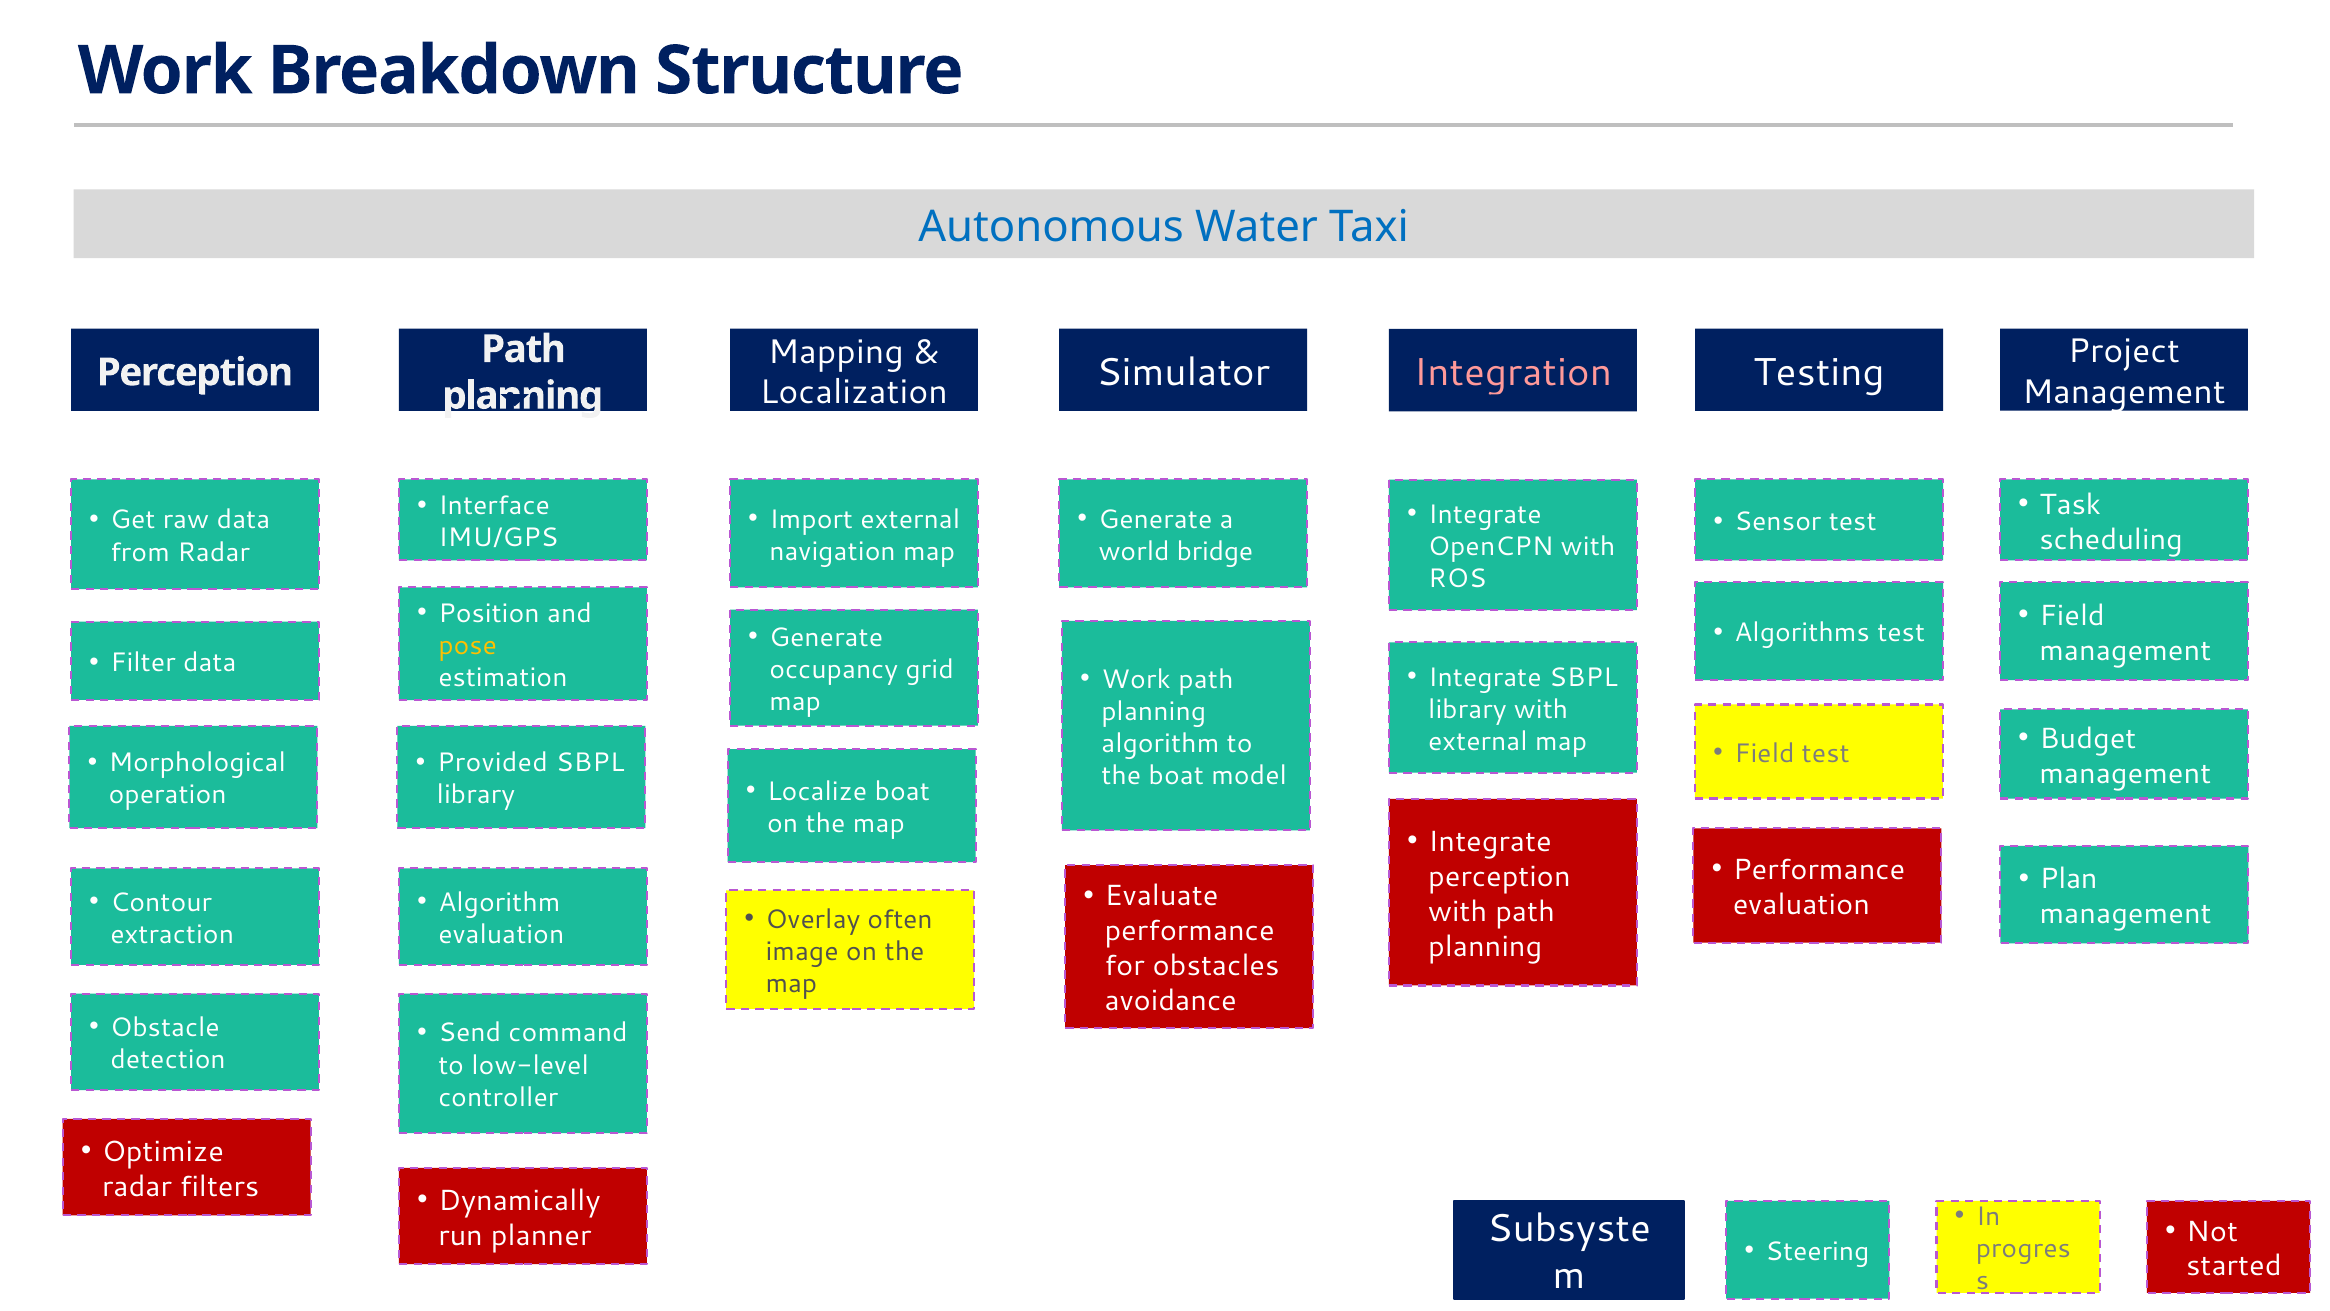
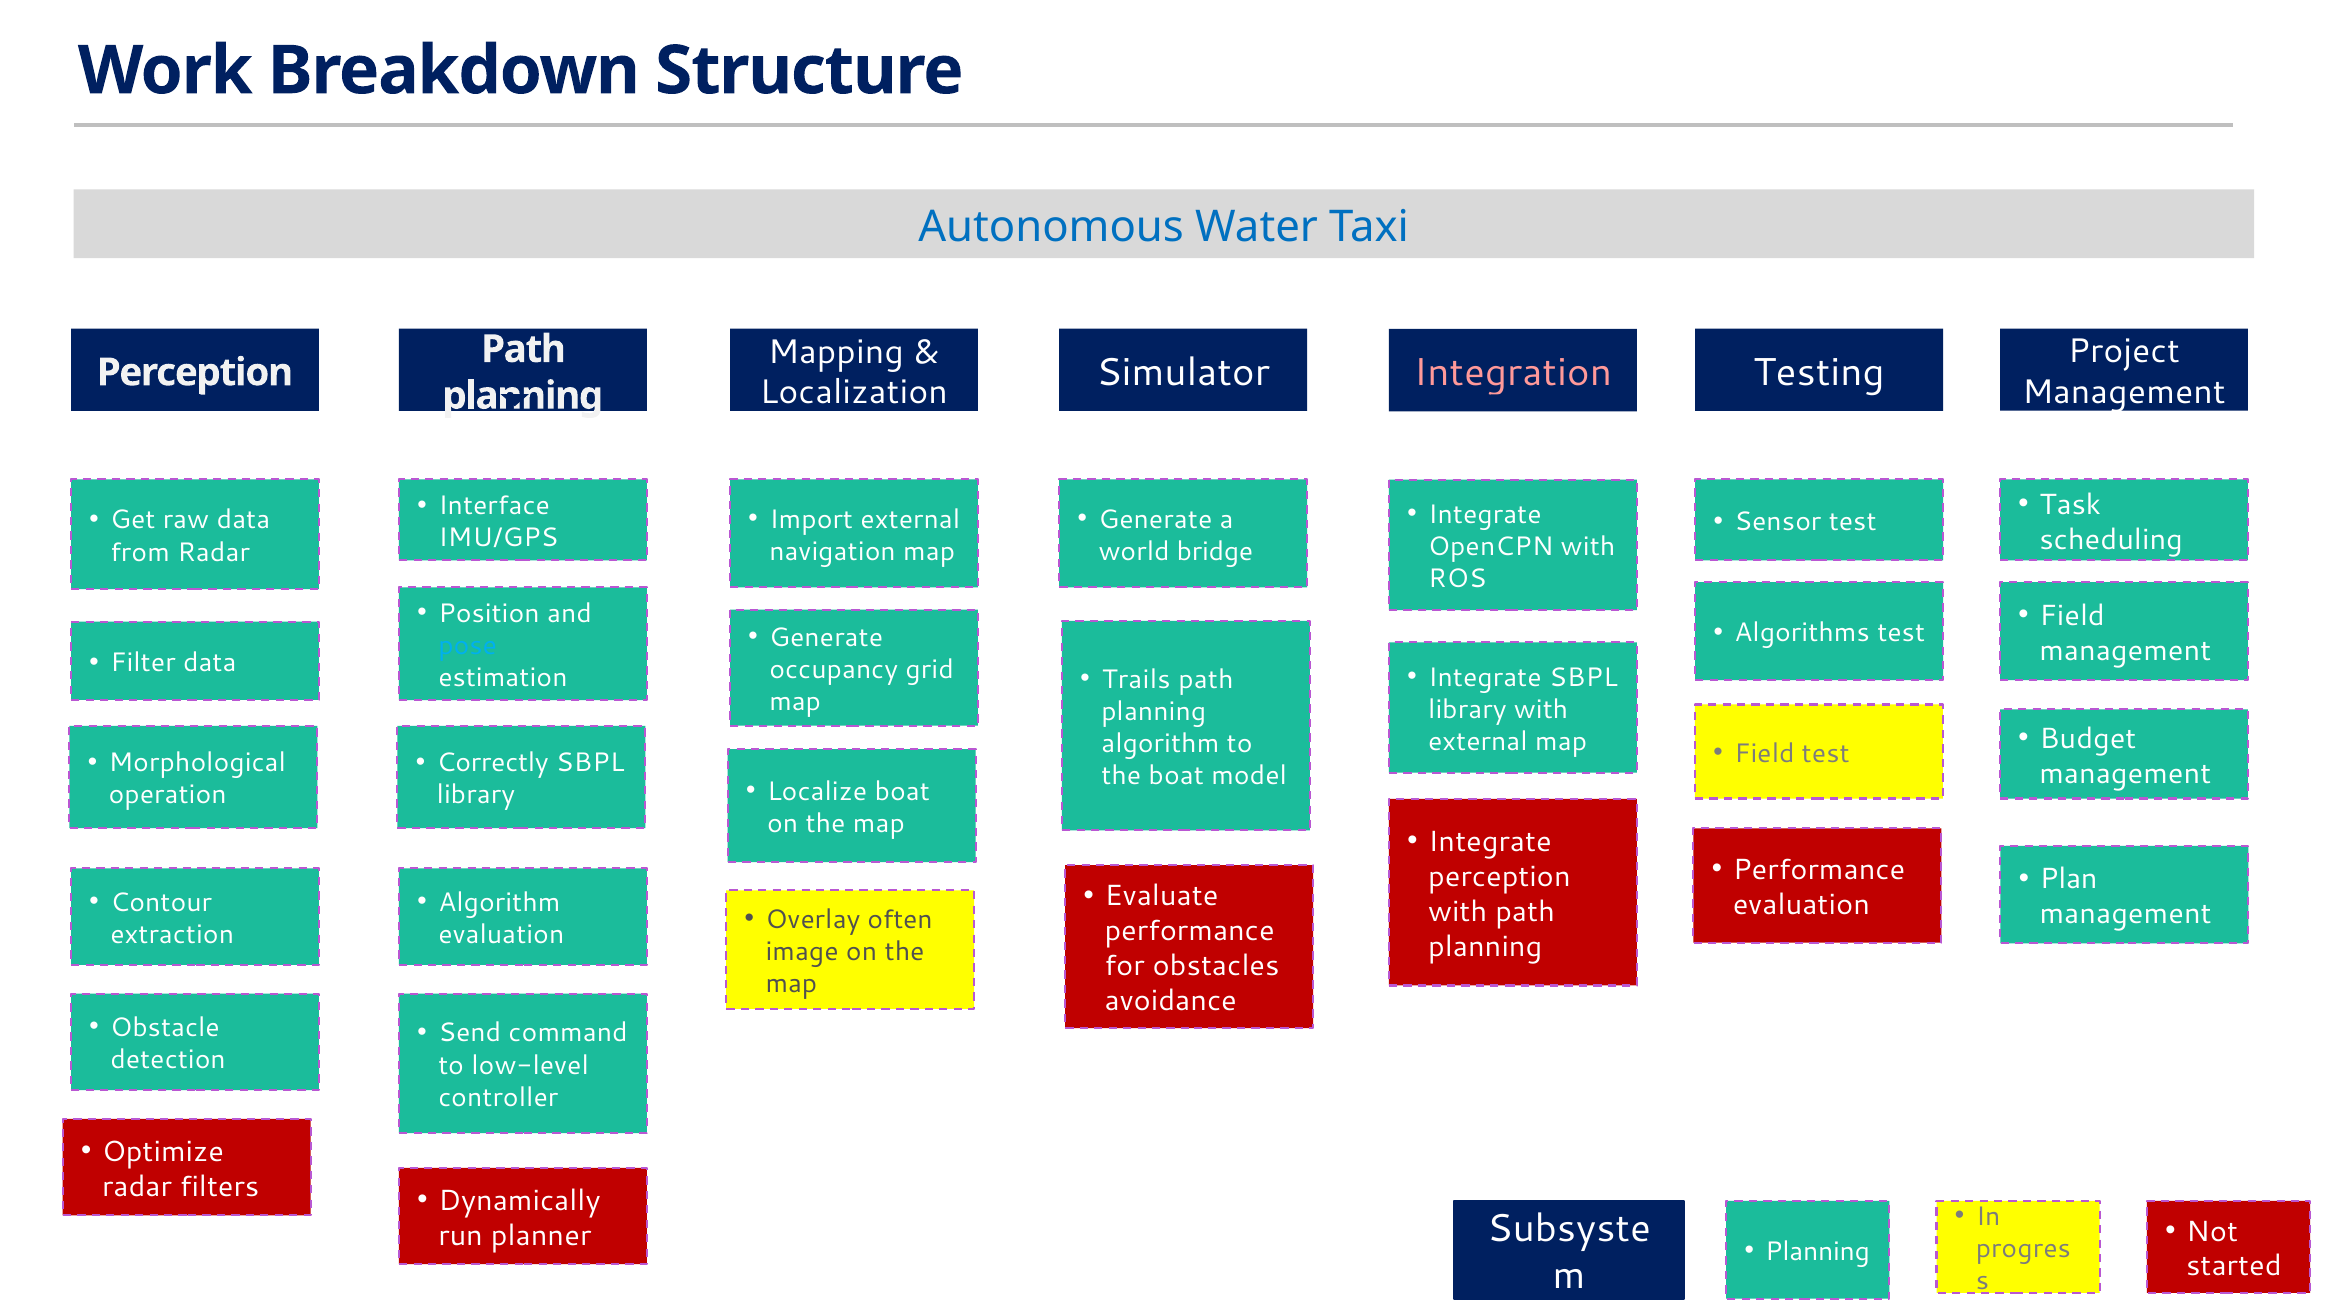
pose colour: yellow -> light blue (468, 646)
Work: Work -> Trails (1136, 679)
Provided: Provided -> Correctly (493, 763)
Steering: Steering -> Planning (1818, 1252)
